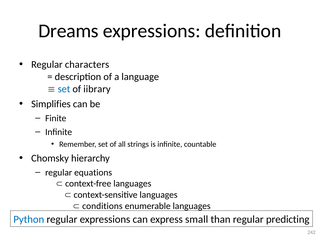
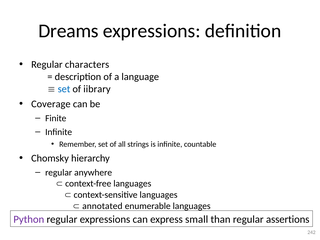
Simplifies: Simplifies -> Coverage (51, 104)
equations: equations -> anywhere (93, 172)
conditions: conditions -> annotated (102, 206)
Python colour: blue -> purple (29, 219)
predicting: predicting -> assertions (288, 219)
